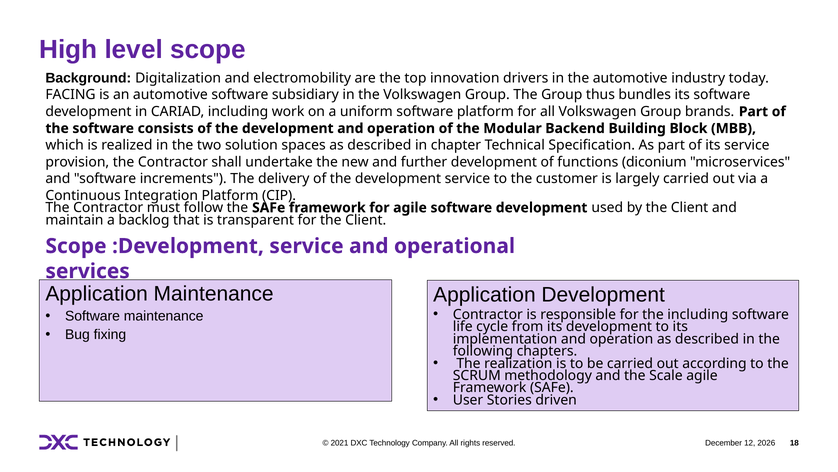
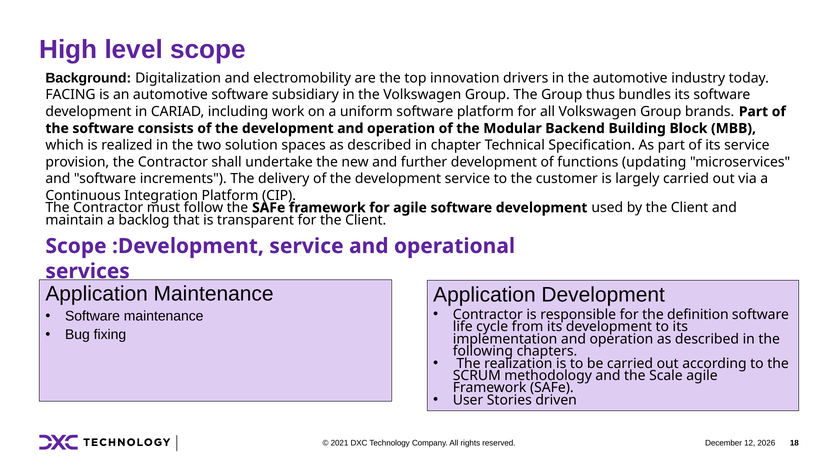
diconium: diconium -> updating (654, 162)
the including: including -> definition (698, 314)
